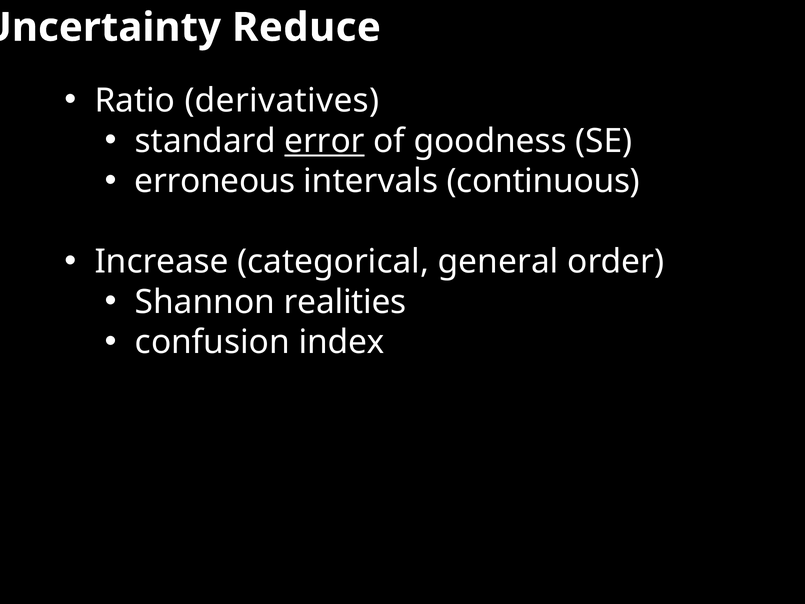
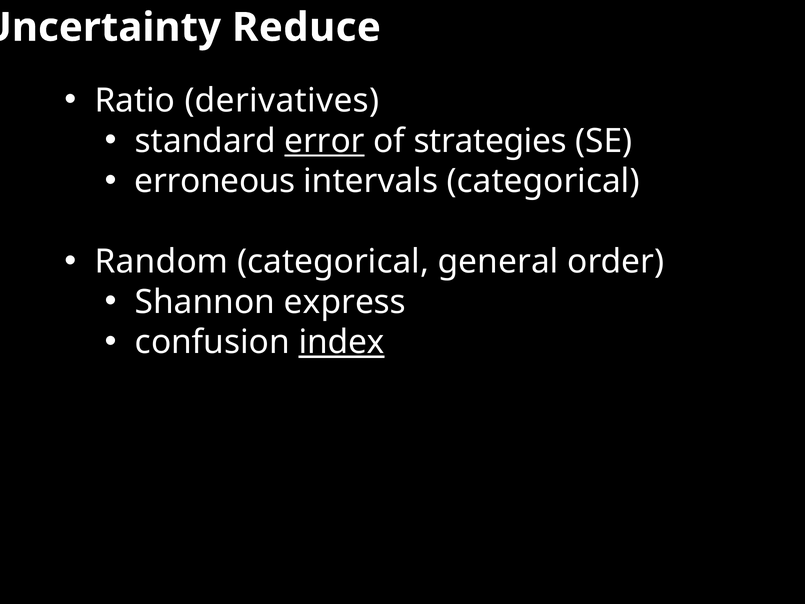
goodness: goodness -> strategies (490, 141)
intervals continuous: continuous -> categorical (543, 181)
Increase: Increase -> Random (162, 262)
realities: realities -> express (345, 302)
index underline: none -> present (342, 342)
